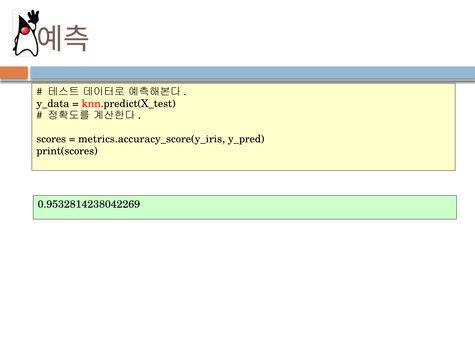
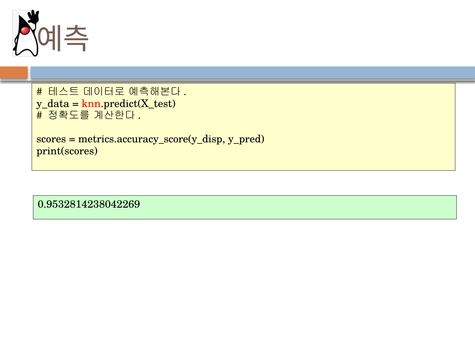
metrics.accuracy_score(y_iris: metrics.accuracy_score(y_iris -> metrics.accuracy_score(y_disp (152, 139)
